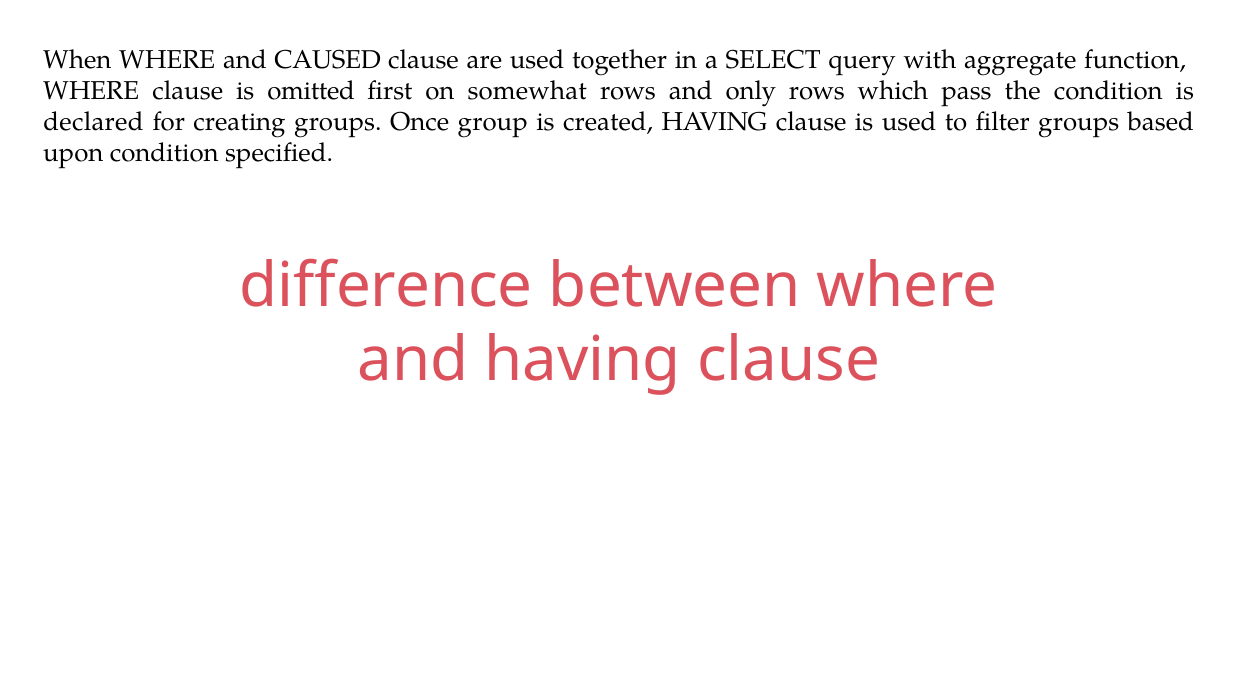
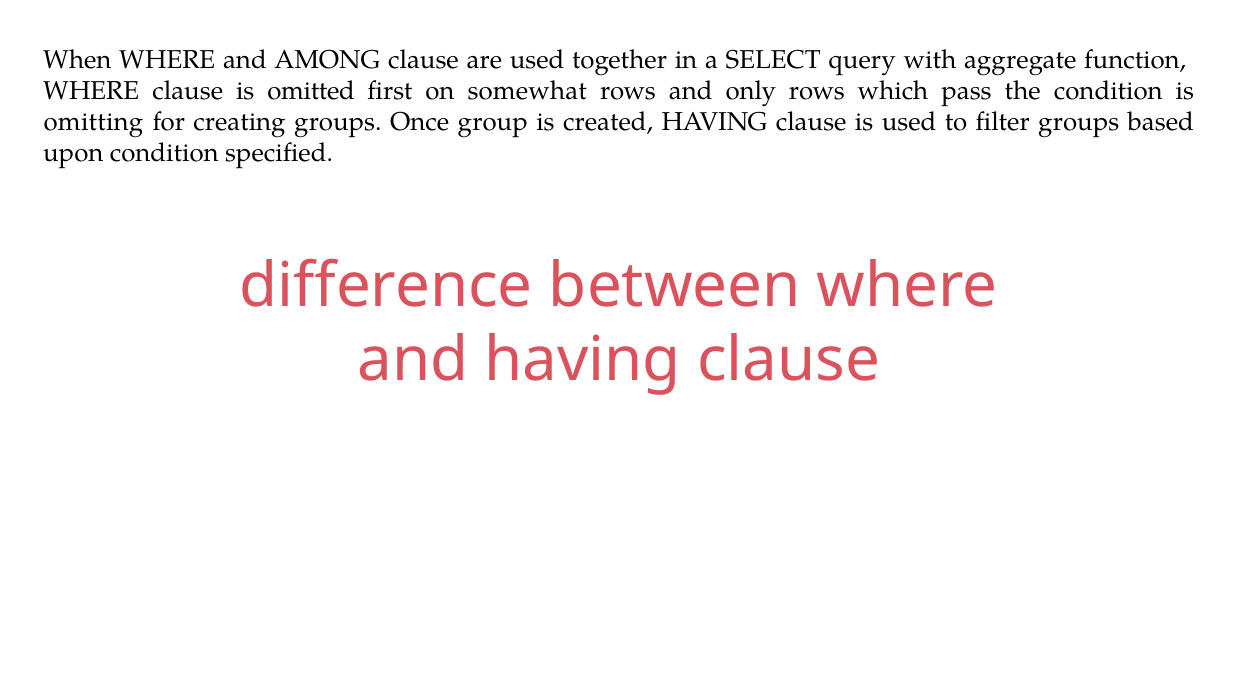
CAUSED: CAUSED -> AMONG (327, 60)
declared: declared -> omitting (93, 122)
